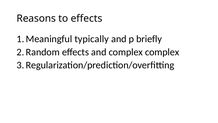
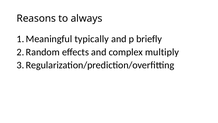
to effects: effects -> always (87, 18)
complex complex: complex -> multiply (162, 52)
